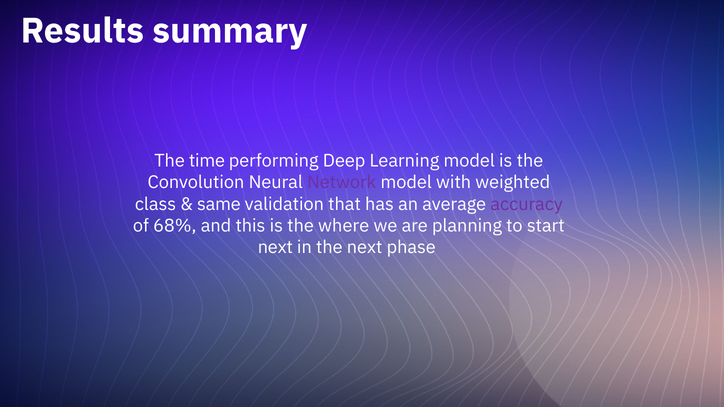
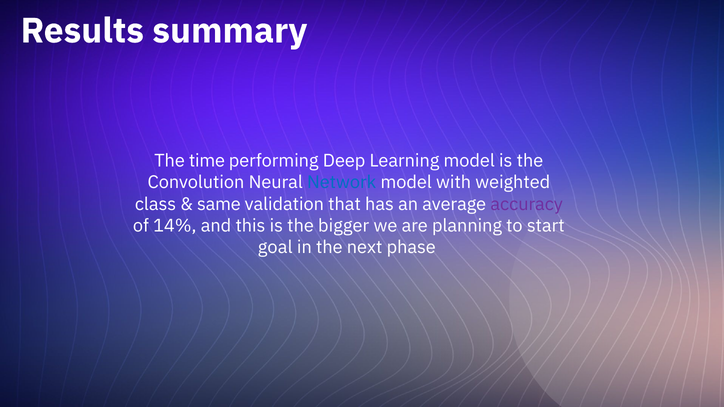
Network colour: purple -> blue (342, 183)
68%: 68% -> 14% (175, 226)
where: where -> bigger (344, 226)
next: next -> goal (275, 248)
